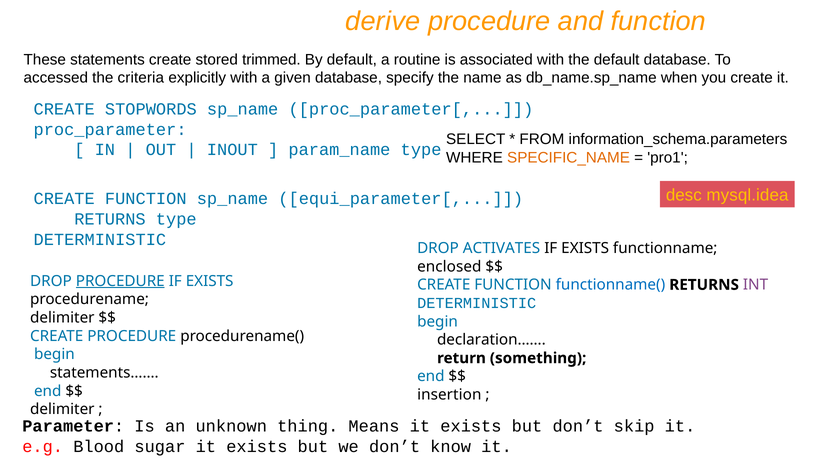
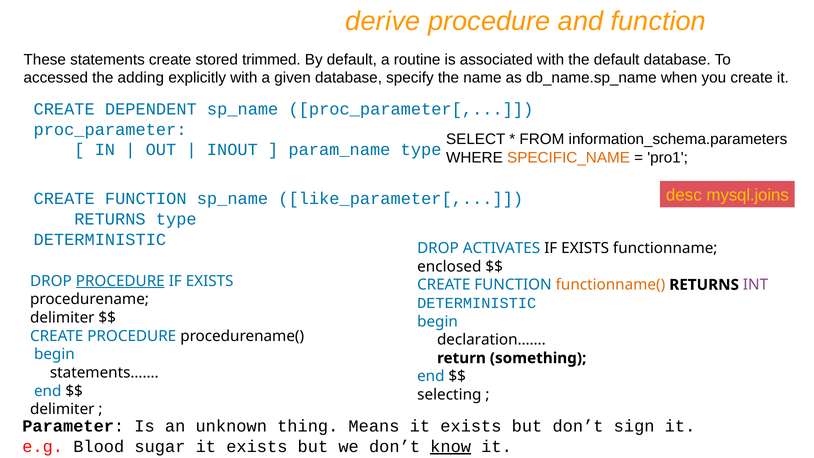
criteria: criteria -> adding (141, 78)
STOPWORDS: STOPWORDS -> DEPENDENT (151, 109)
mysql.idea: mysql.idea -> mysql.joins (748, 195)
equi_parameter[: equi_parameter[ -> like_parameter[ (401, 199)
functionname( colour: blue -> orange (610, 285)
insertion: insertion -> selecting (449, 395)
skip: skip -> sign (634, 426)
know underline: none -> present (451, 446)
